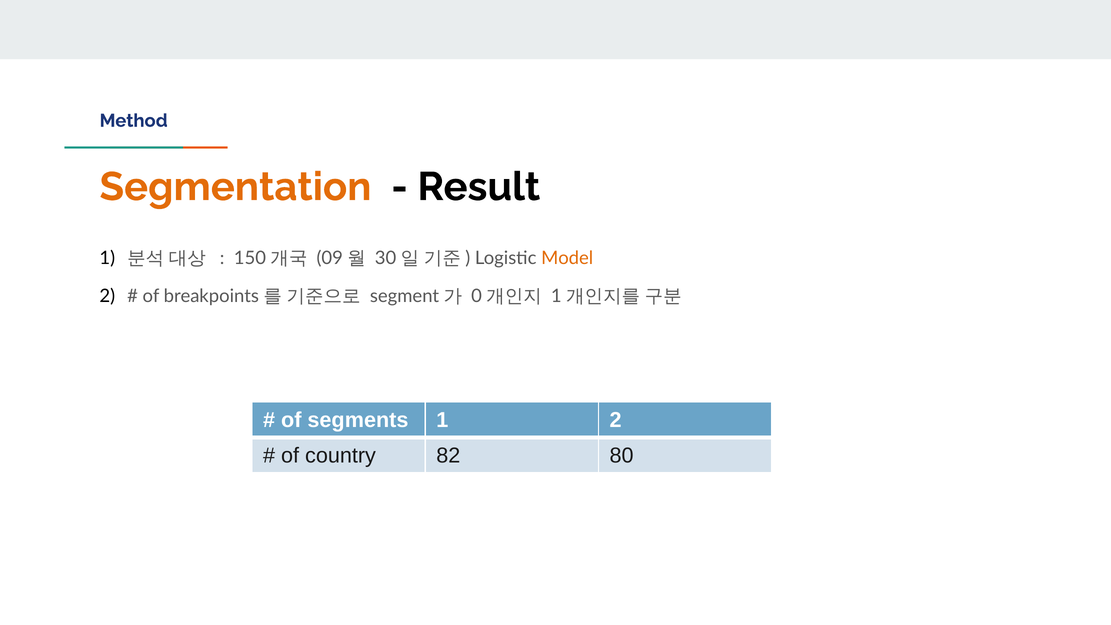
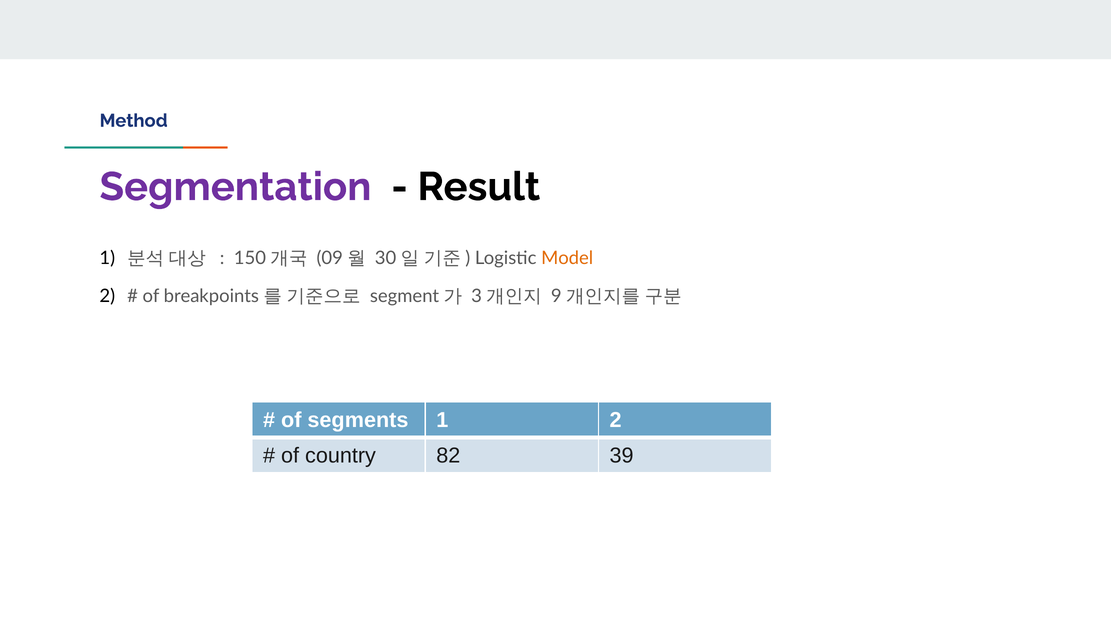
Segmentation colour: orange -> purple (235, 187)
0: 0 -> 3 (477, 296)
1: 1 -> 9 (556, 296)
80: 80 -> 39 (622, 455)
